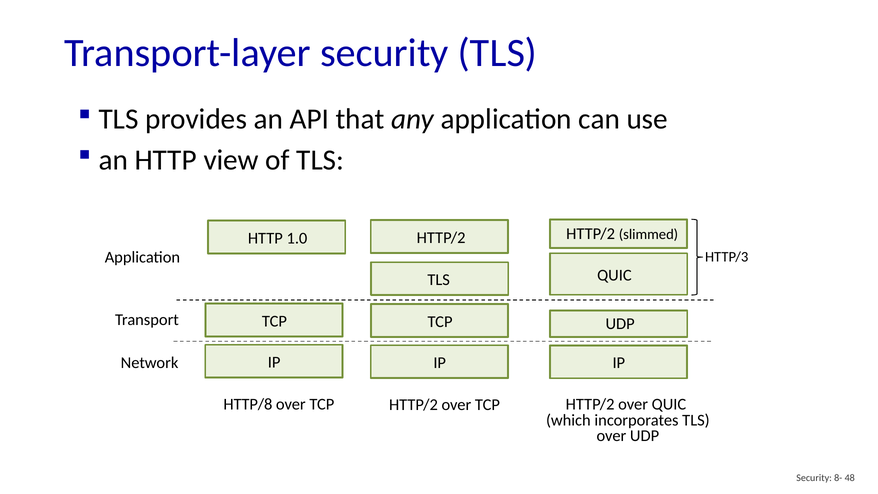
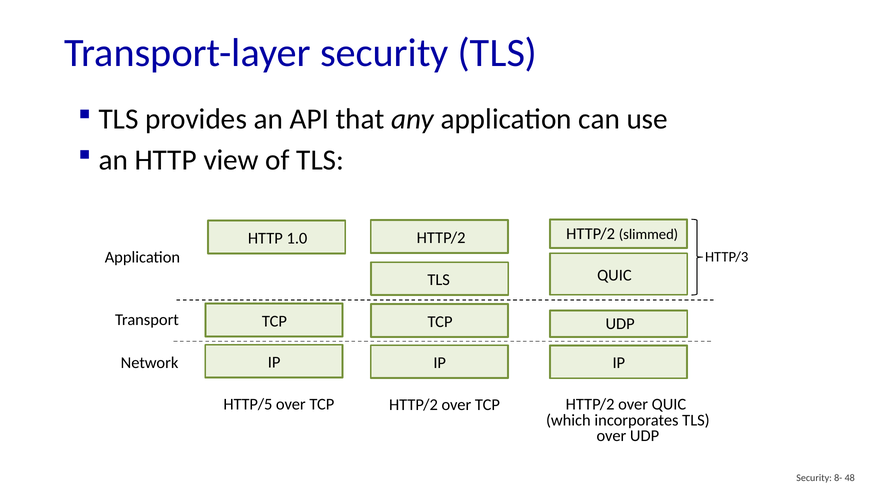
HTTP/8: HTTP/8 -> HTTP/5 (248, 404)
